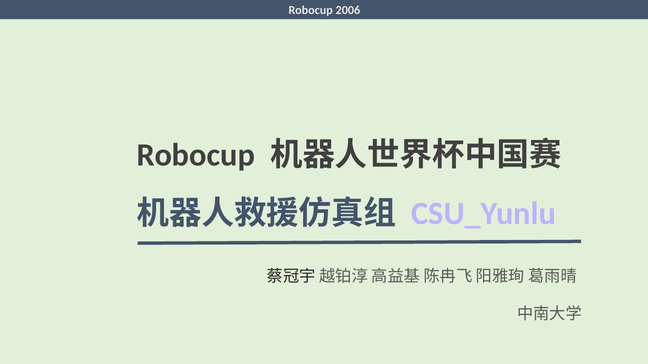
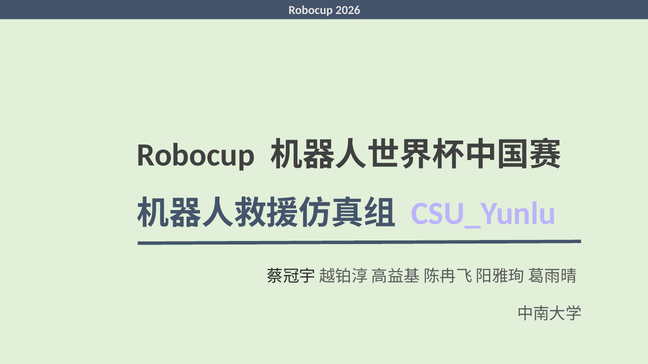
2006: 2006 -> 2026 (348, 10)
